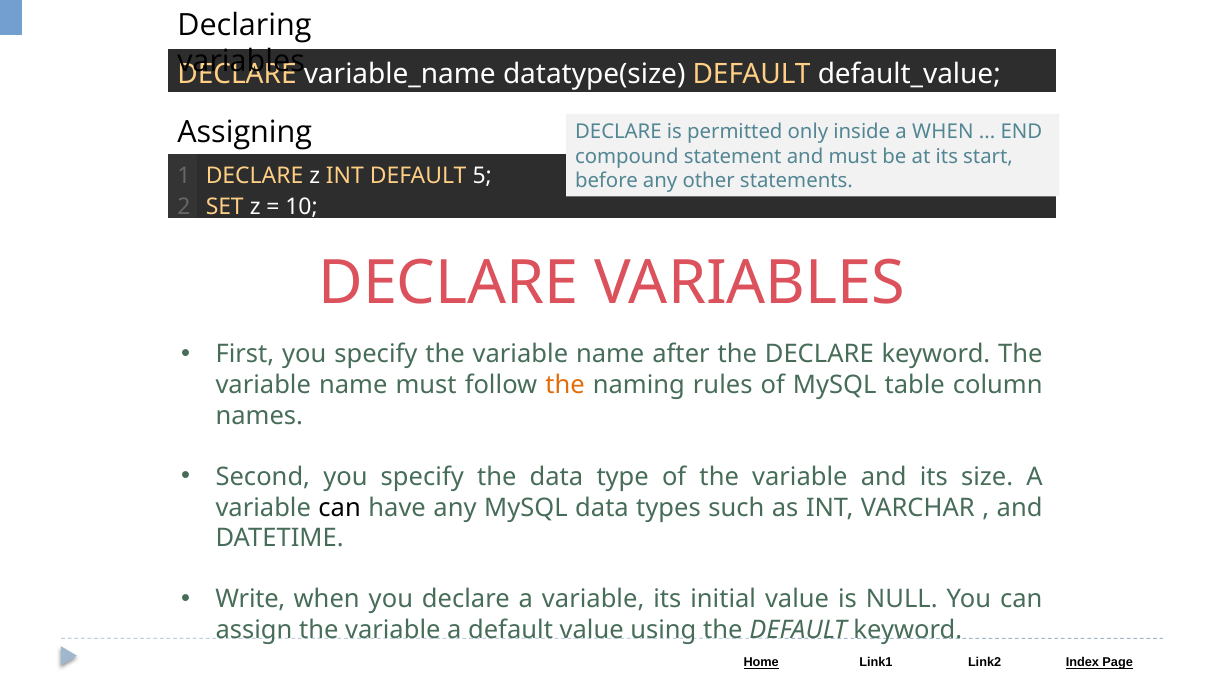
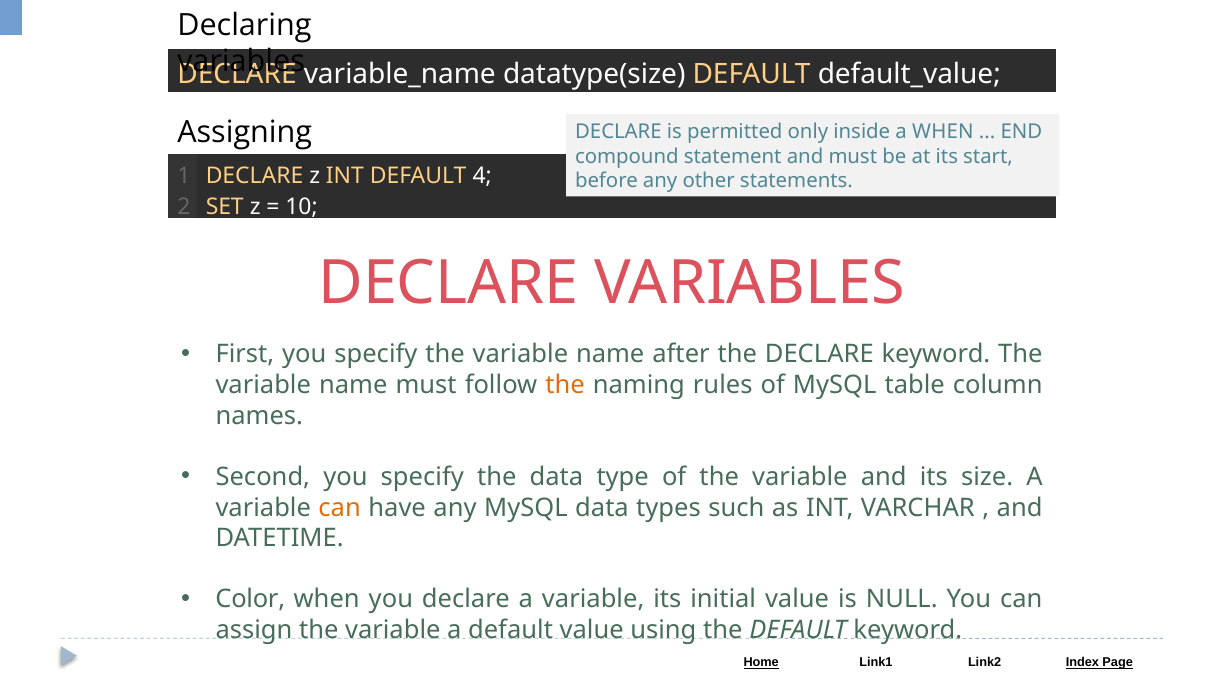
5: 5 -> 4 (482, 175)
can colour: black -> orange (340, 507)
Write: Write -> Color (250, 599)
